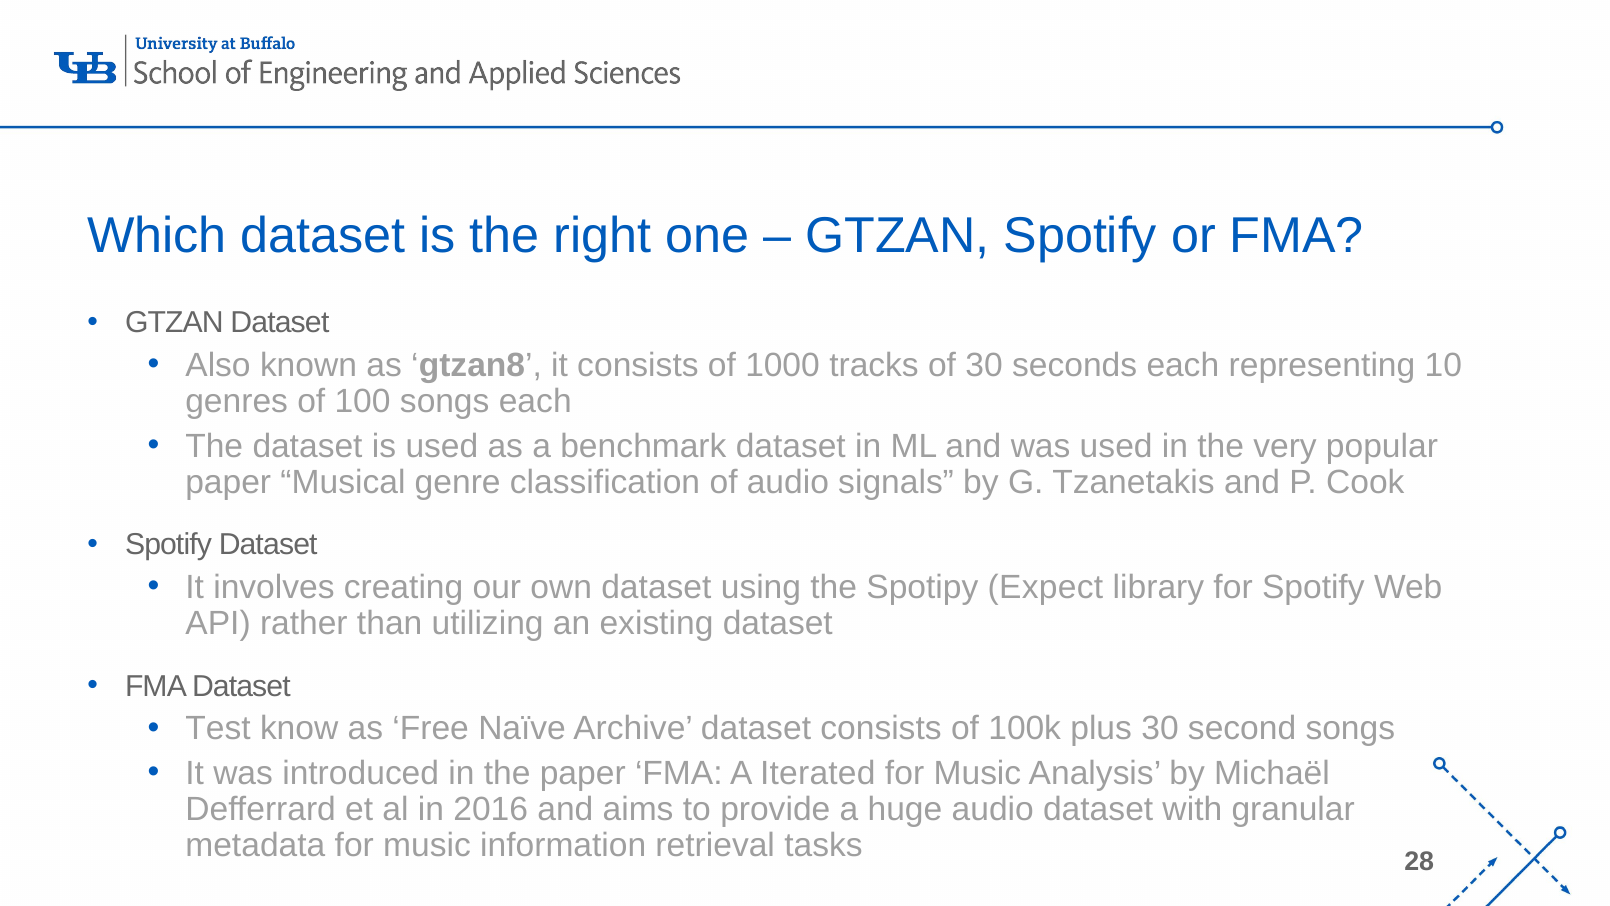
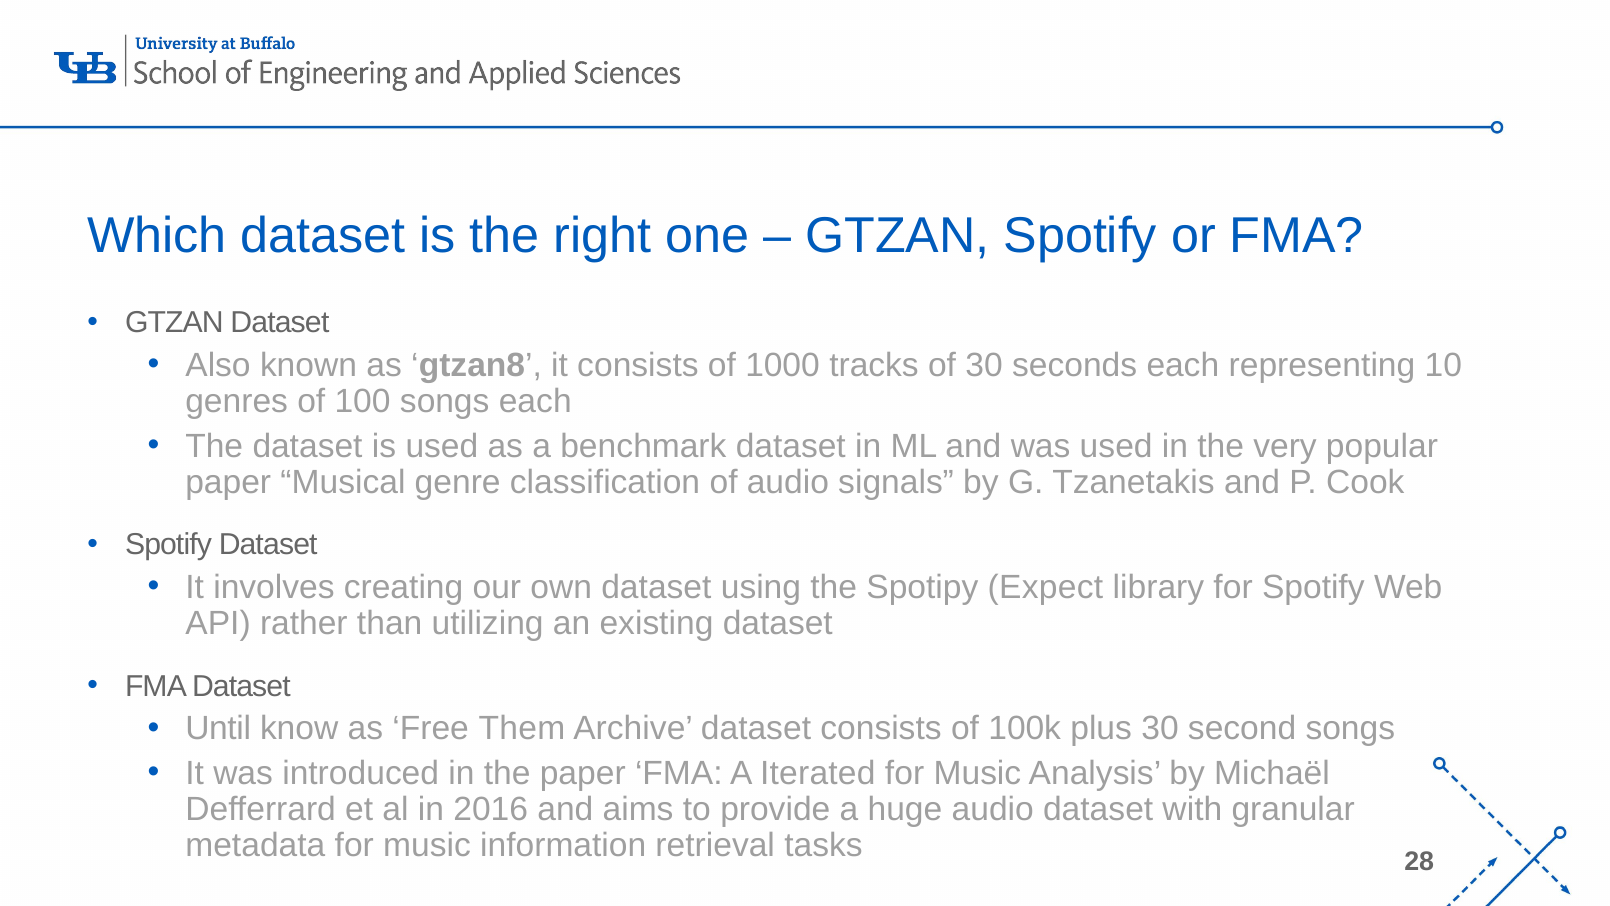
Test: Test -> Until (218, 728)
Naïve: Naïve -> Them (522, 728)
